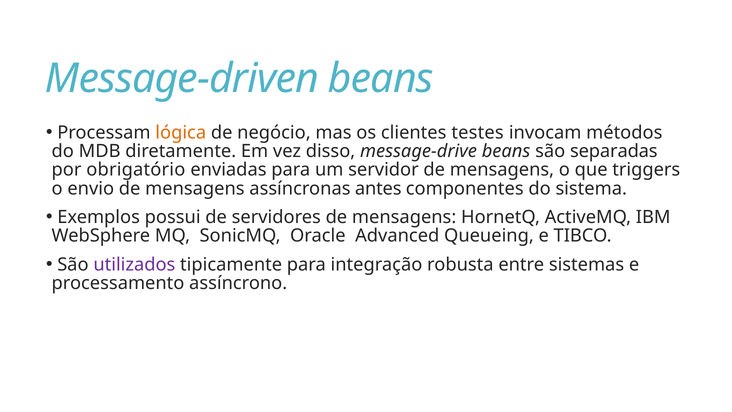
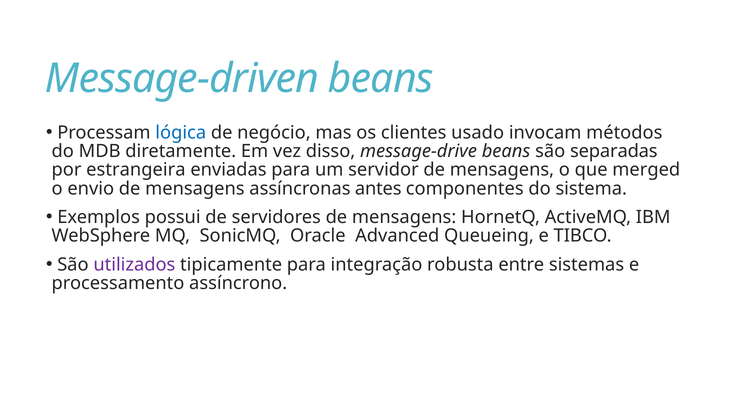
lógica colour: orange -> blue (181, 132)
testes: testes -> usado (478, 132)
obrigatório: obrigatório -> estrangeira (136, 170)
triggers: triggers -> merged (646, 170)
